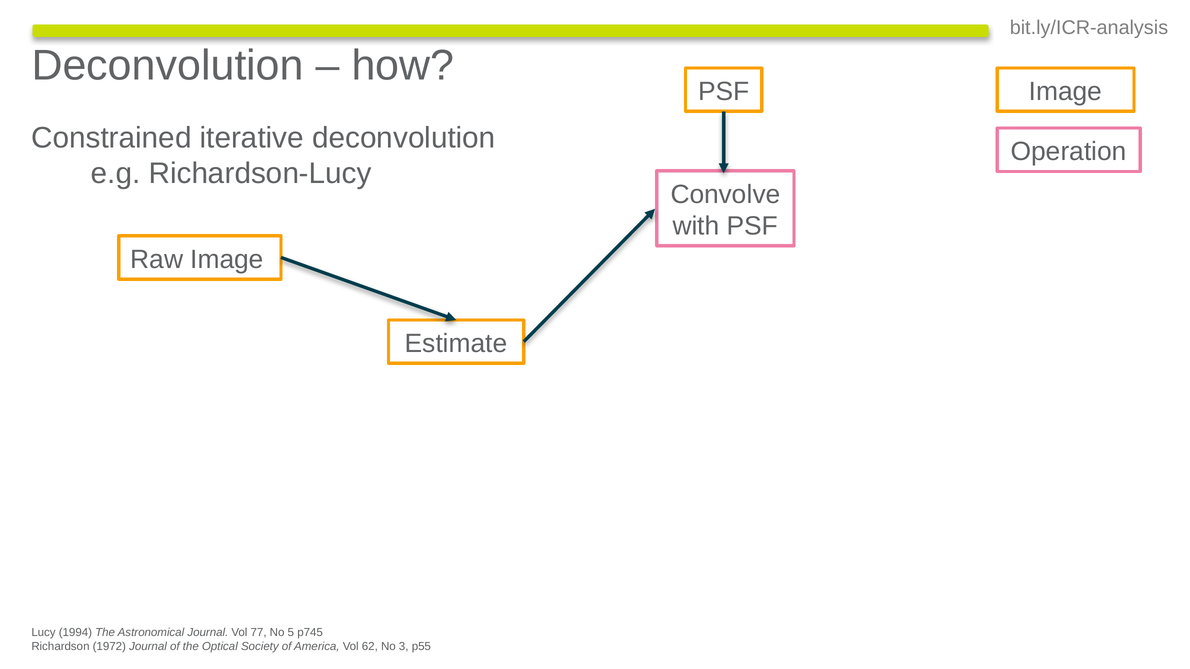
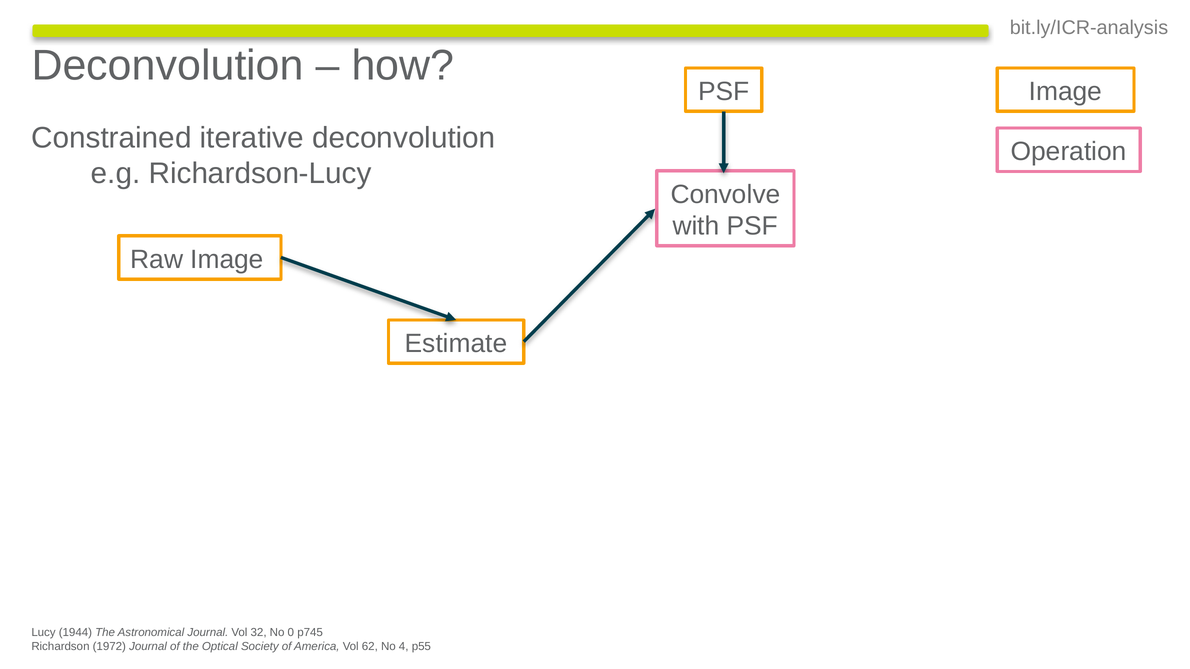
1994: 1994 -> 1944 (75, 633)
77: 77 -> 32 (259, 633)
5: 5 -> 0 (291, 633)
3: 3 -> 4 (404, 647)
